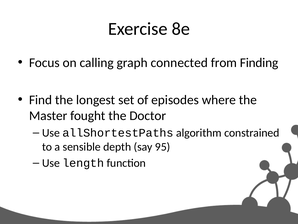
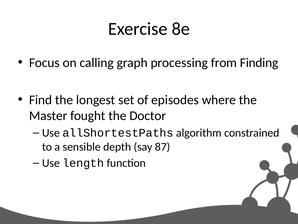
connected: connected -> processing (179, 63)
95: 95 -> 87 (163, 147)
